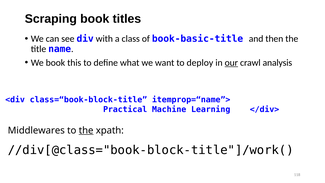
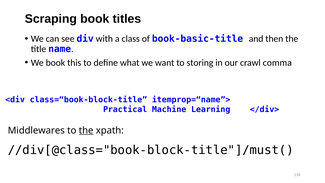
deploy: deploy -> storing (200, 63)
our underline: present -> none (231, 63)
analysis: analysis -> comma (277, 63)
//div[@class="book-block-title"]/work(: //div[@class="book-block-title"]/work( -> //div[@class="book-block-title"]/must( (151, 150)
